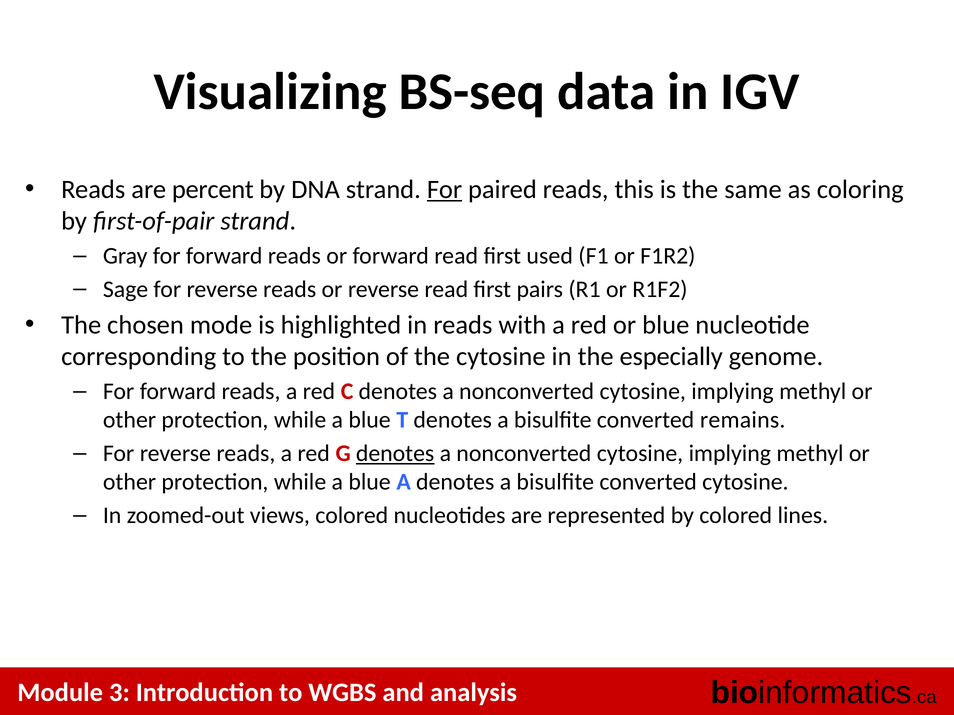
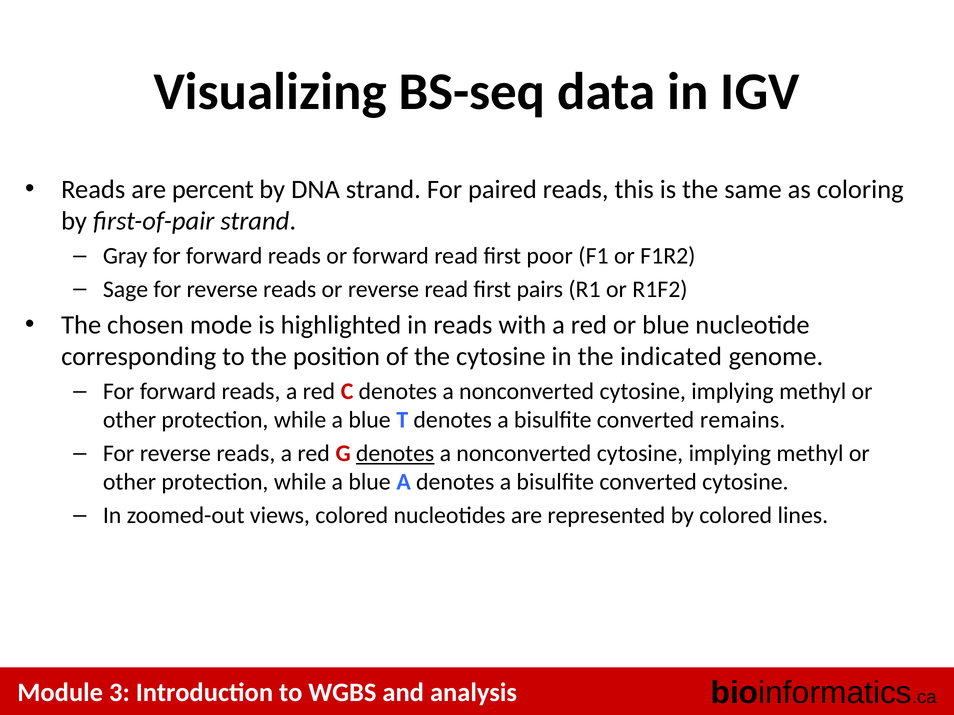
For underline: present -> none (445, 189)
used: used -> poor (550, 256)
especially: especially -> indicated (671, 357)
